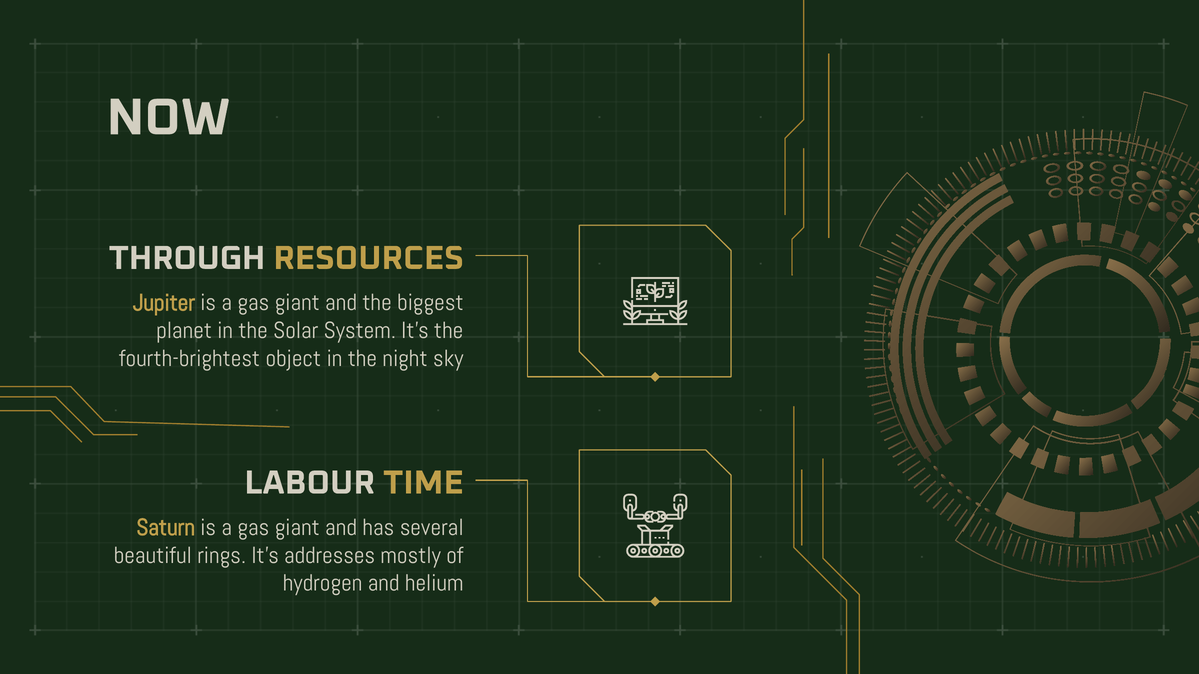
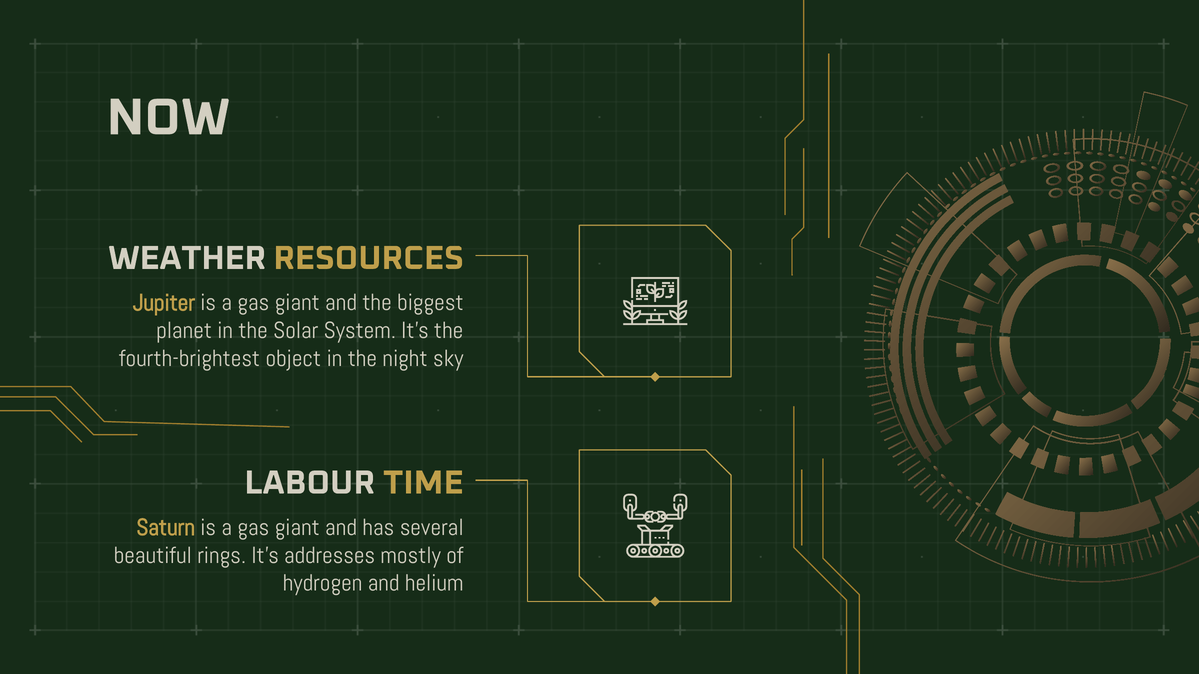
THROUGH: THROUGH -> WEATHER (187, 258)
